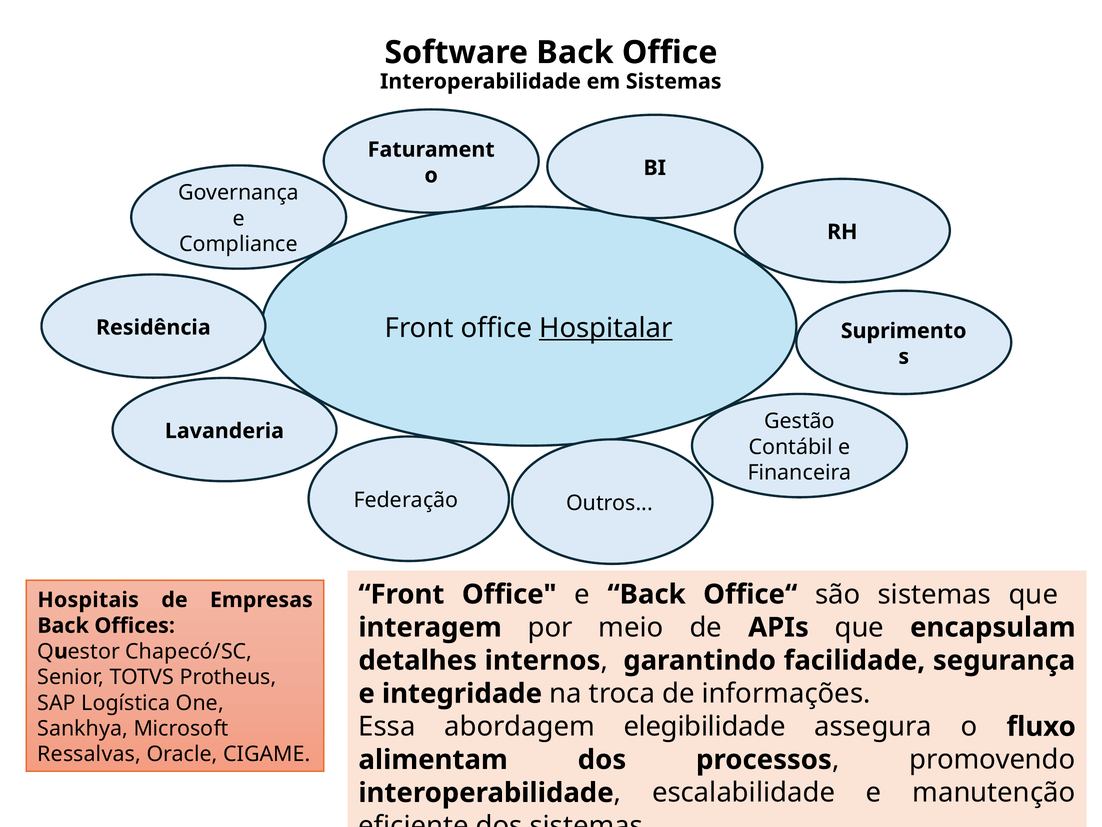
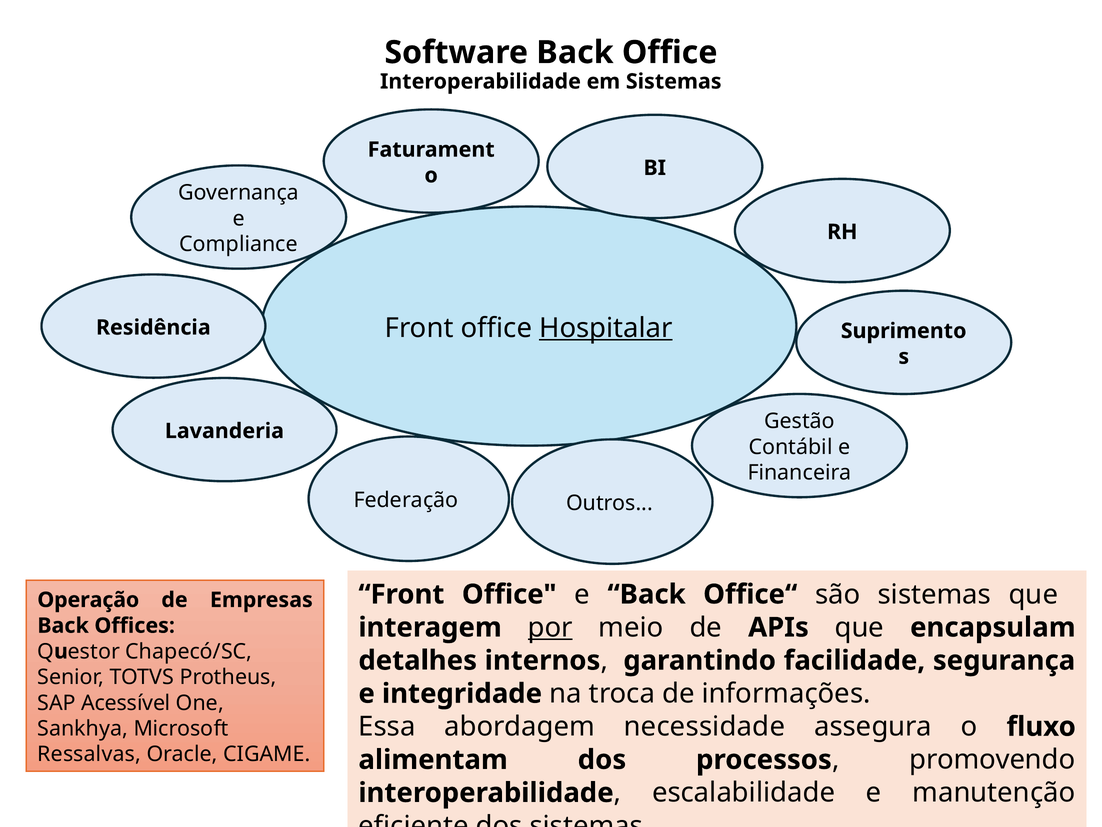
Hospitais: Hospitais -> Operação (88, 600)
por underline: none -> present (550, 627)
Logística: Logística -> Acessível (126, 703)
elegibilidade: elegibilidade -> necessidade (704, 726)
